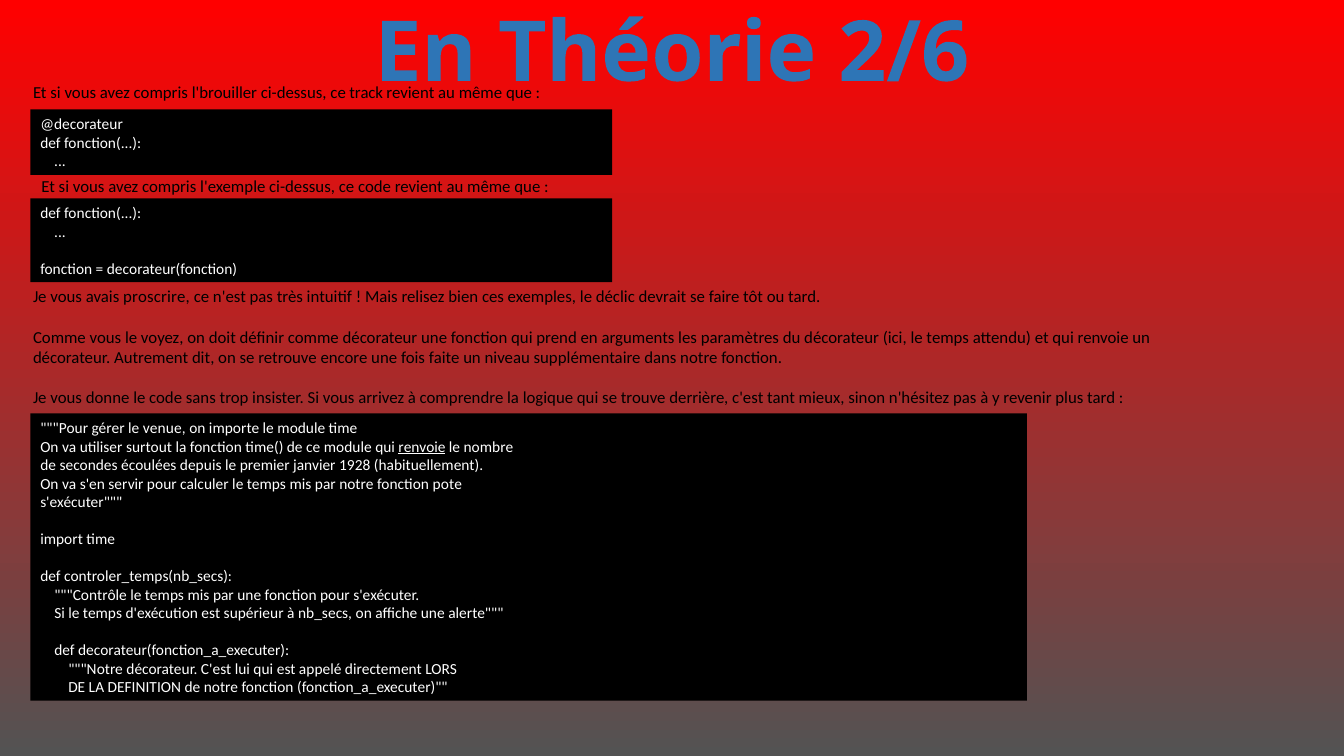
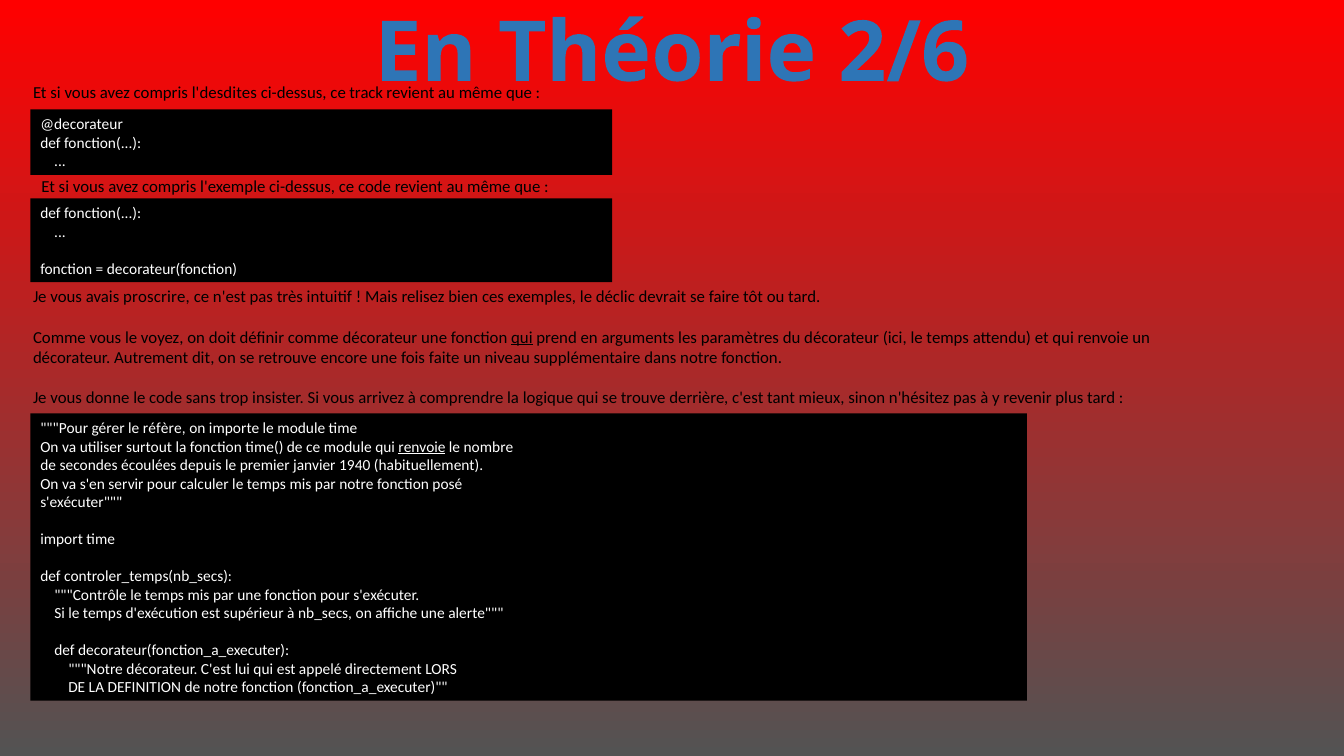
l'brouiller: l'brouiller -> l'desdites (224, 93)
qui underline: none -> present (522, 337)
venue: venue -> réfère (164, 429)
1928: 1928 -> 1940 (355, 466)
pote: pote -> posé (447, 484)
